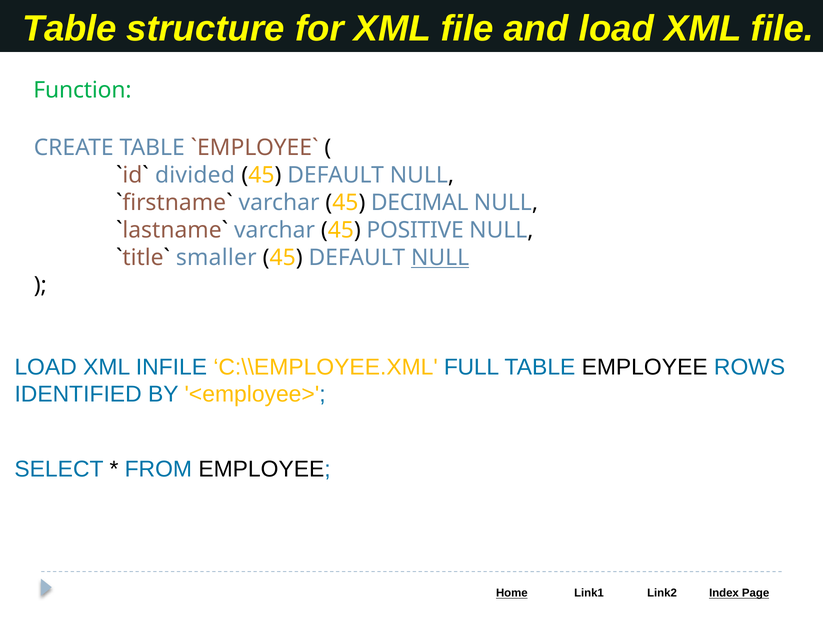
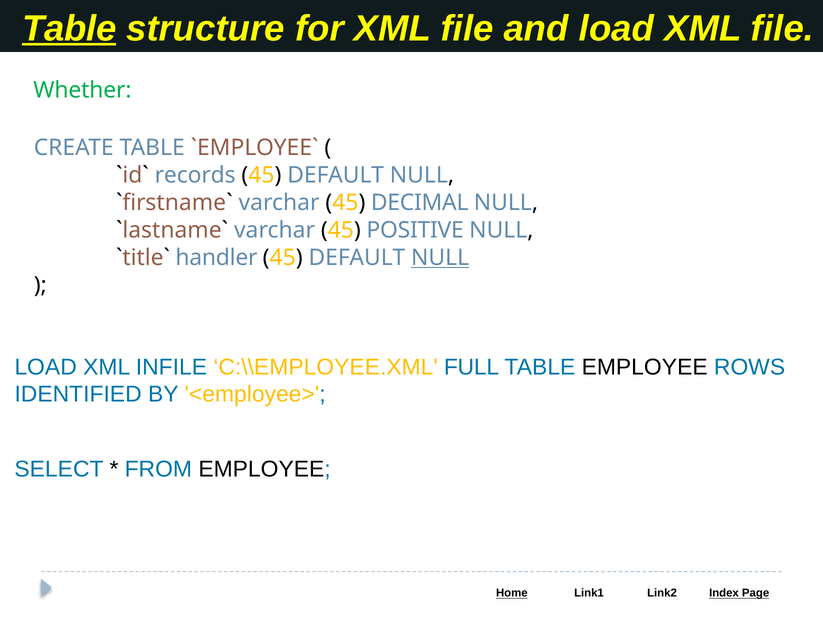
Table underline: none -> present (69, 29)
Function: Function -> Whether (82, 90)
divided: divided -> records (195, 175)
smaller: smaller -> handler (216, 258)
